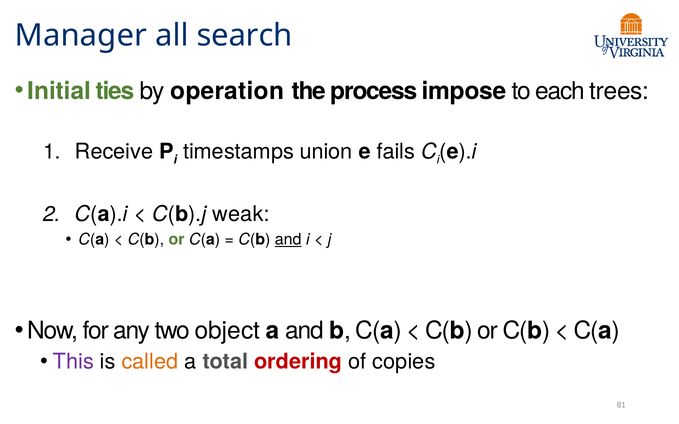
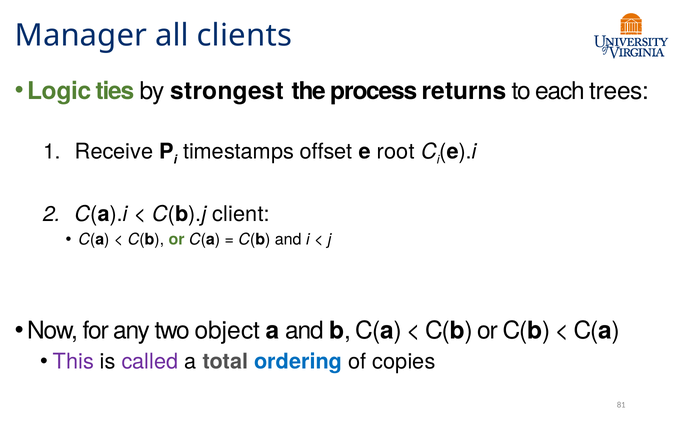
search: search -> clients (244, 36)
Initial: Initial -> Logic (59, 91)
operation: operation -> strongest (227, 91)
impose: impose -> returns (464, 91)
union: union -> offset (326, 152)
fails: fails -> root (396, 152)
weak: weak -> client (241, 214)
and underline: present -> none (288, 240)
called colour: orange -> purple (150, 362)
ordering colour: red -> blue (298, 362)
